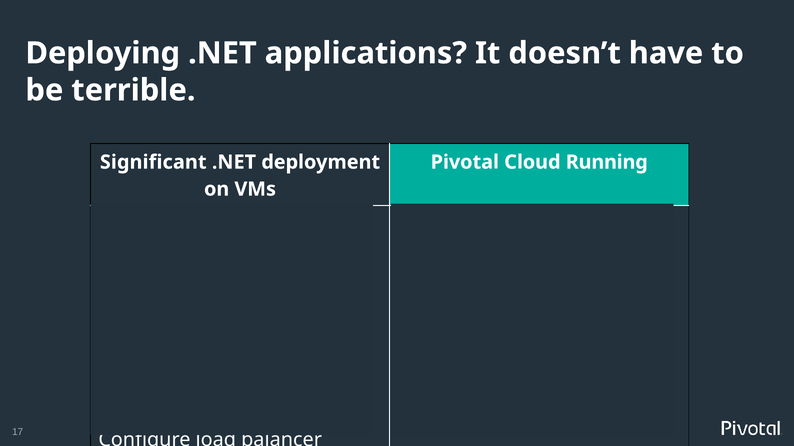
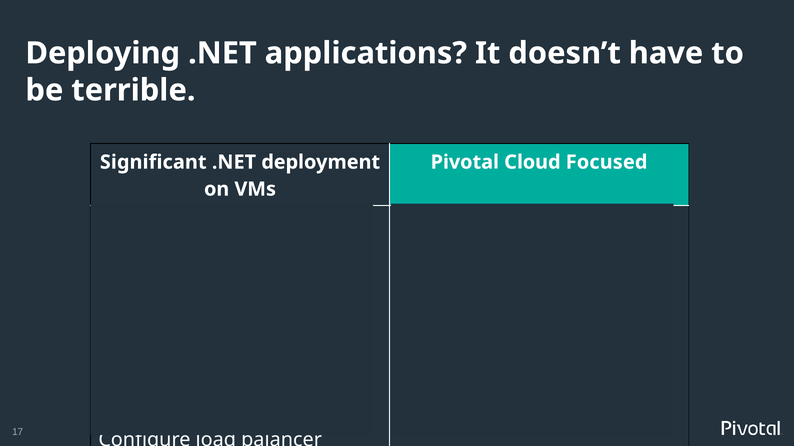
Running: Running -> Focused (607, 162)
